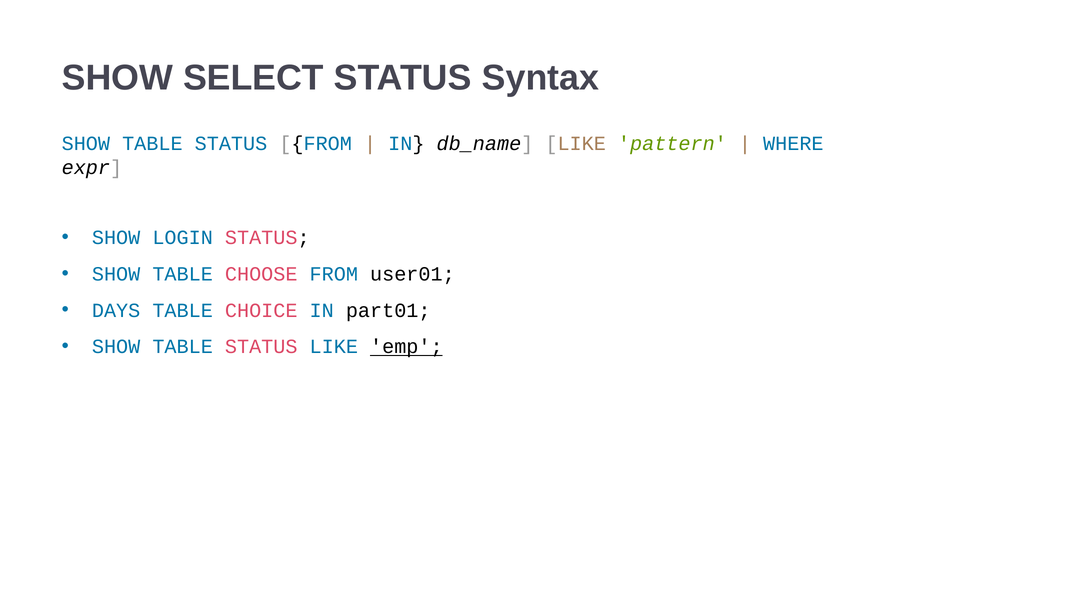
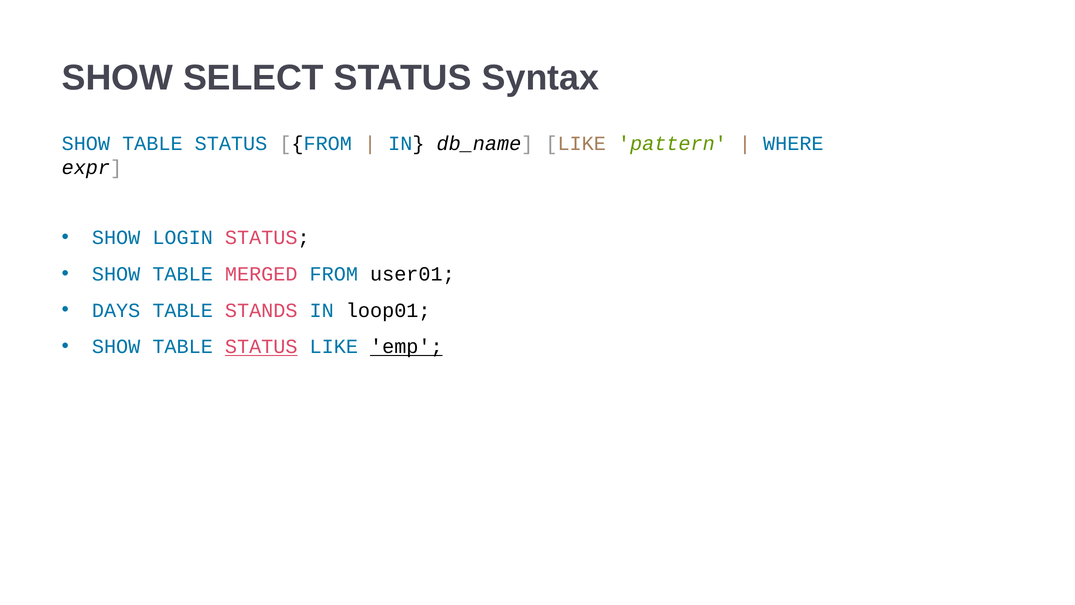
CHOOSE: CHOOSE -> MERGED (261, 274)
CHOICE: CHOICE -> STANDS (261, 310)
part01: part01 -> loop01 (388, 310)
STATUS underline: none -> present (261, 347)
